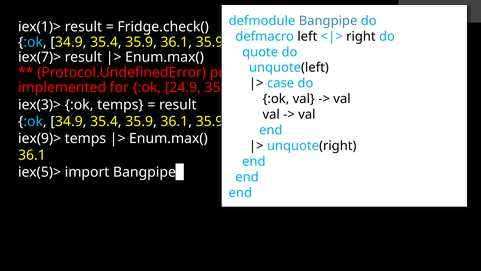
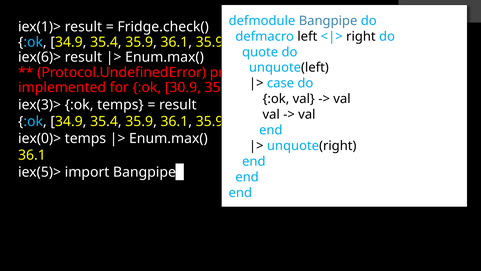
iex(7)>: iex(7)> -> iex(6)> (40, 57)
24.9: 24.9 -> 30.9 (183, 88)
iex(9)>: iex(9)> -> iex(0)> (40, 138)
